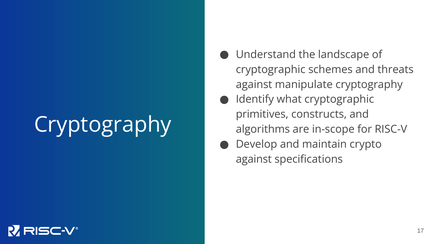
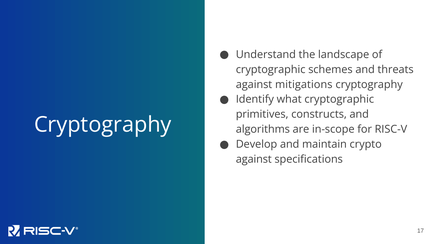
manipulate: manipulate -> mitigations (304, 84)
